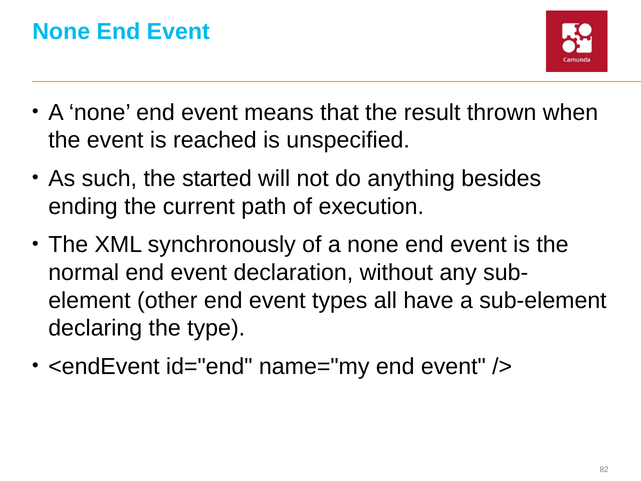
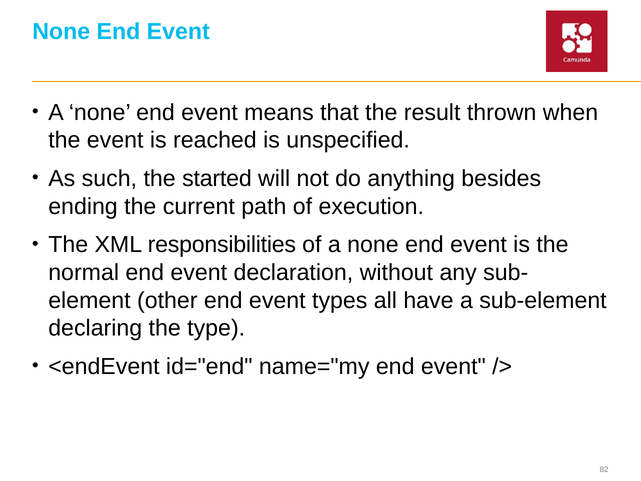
synchronously: synchronously -> responsibilities (222, 245)
